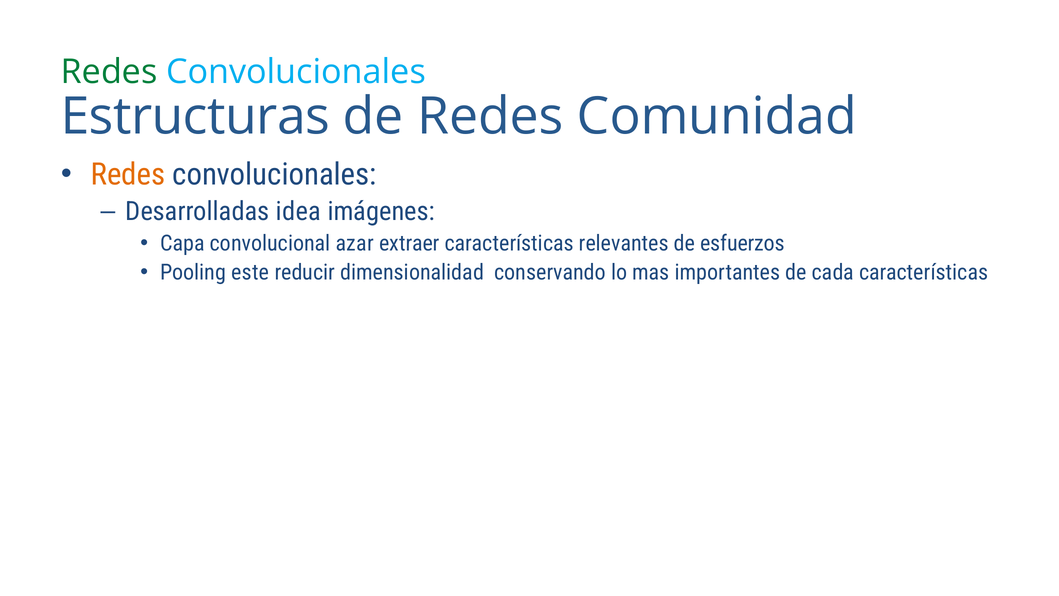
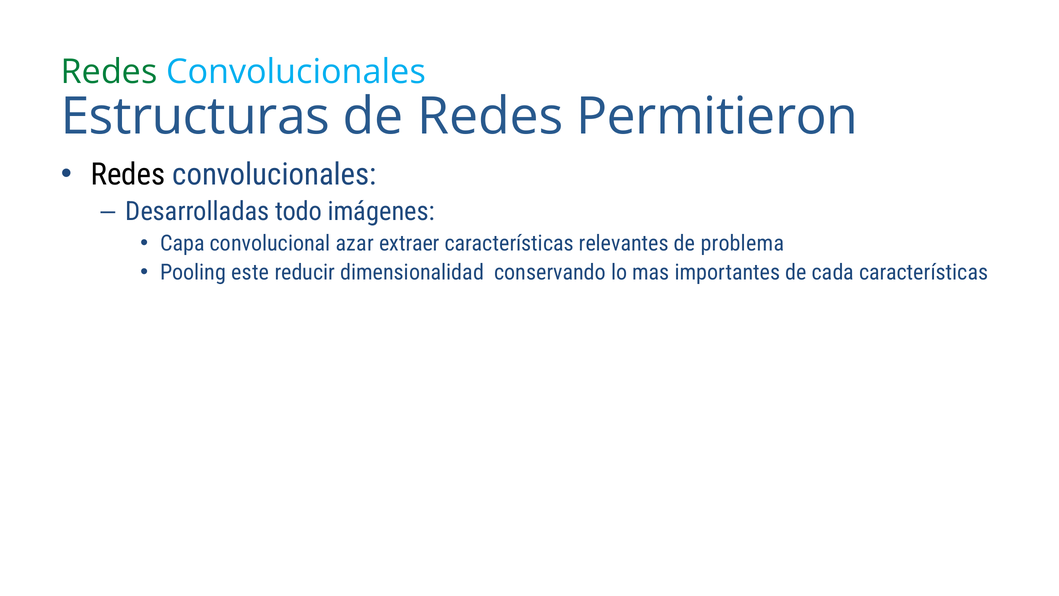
Comunidad: Comunidad -> Permitieron (717, 117)
Redes colour: orange -> black (128, 174)
idea: idea -> todo (299, 212)
esfuerzos: esfuerzos -> problema (742, 243)
